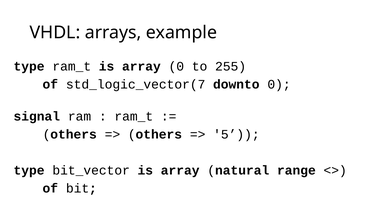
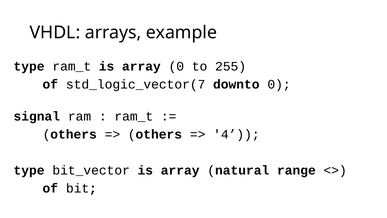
5: 5 -> 4 (236, 134)
